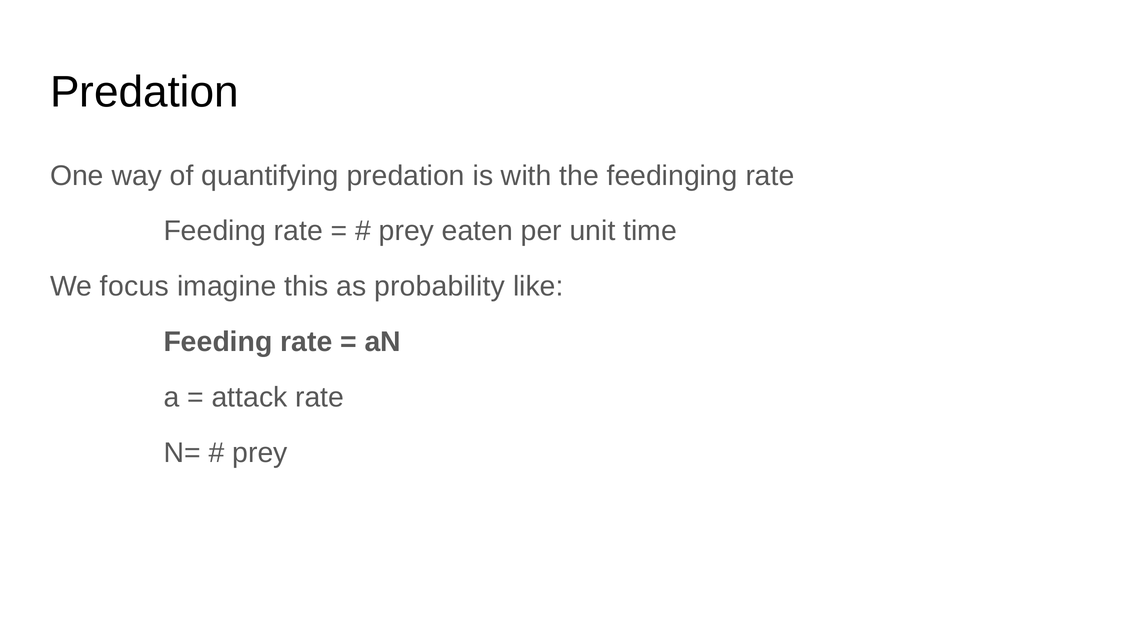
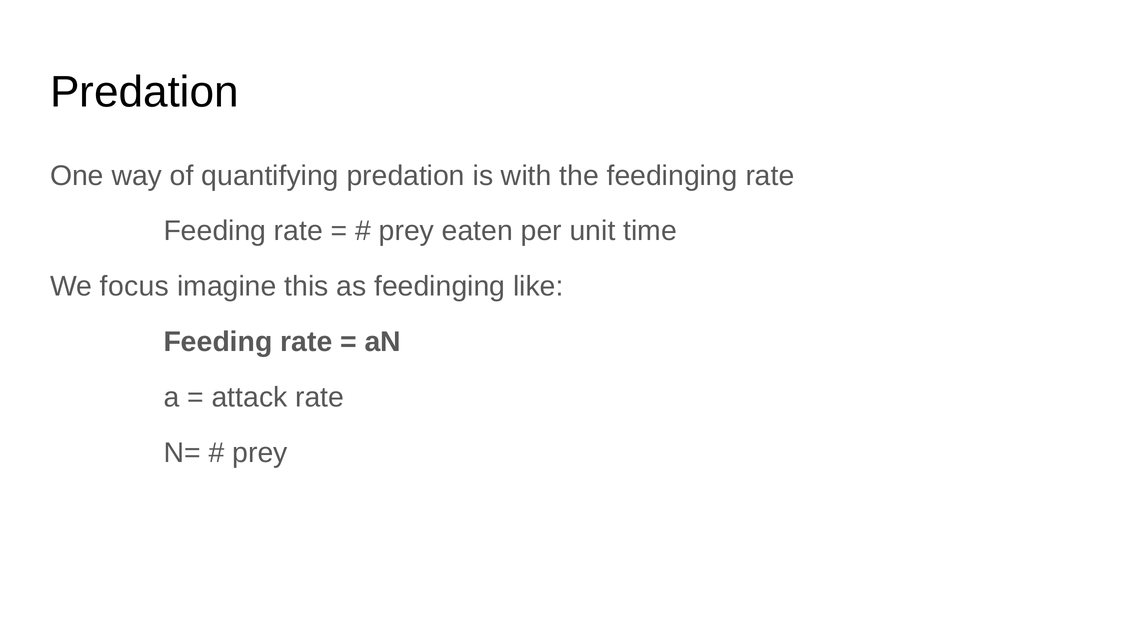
as probability: probability -> feedinging (440, 287)
